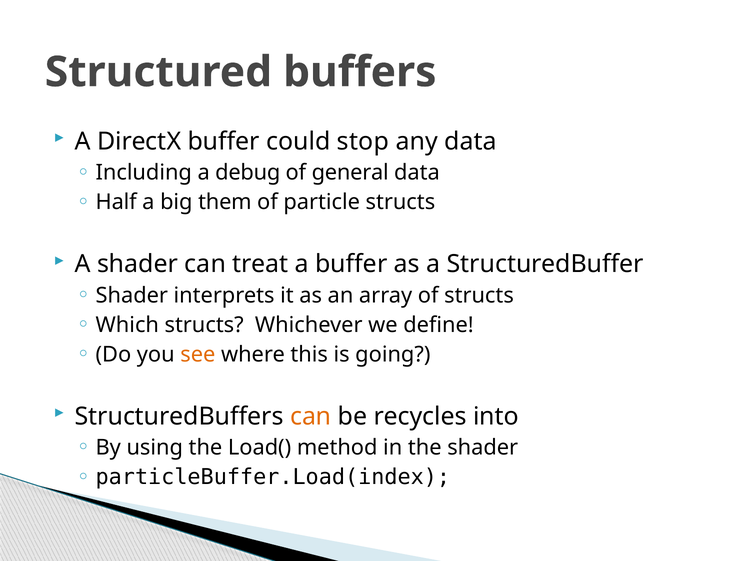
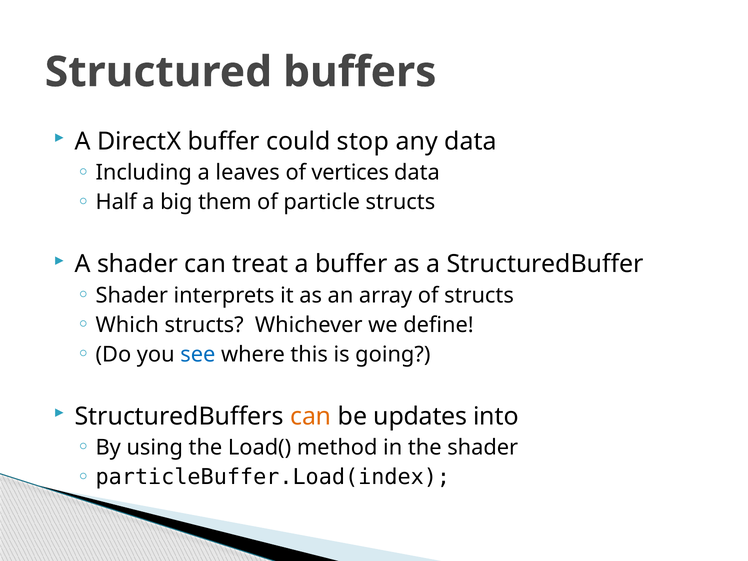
debug: debug -> leaves (248, 173)
general: general -> vertices (350, 173)
see colour: orange -> blue (198, 355)
recycles: recycles -> updates (420, 416)
